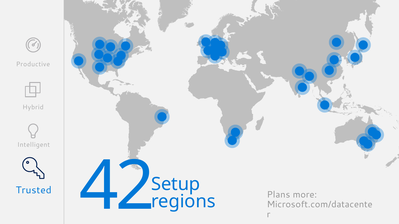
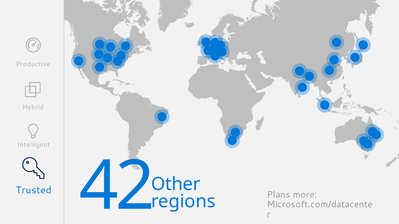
Setup: Setup -> Other (176, 184)
